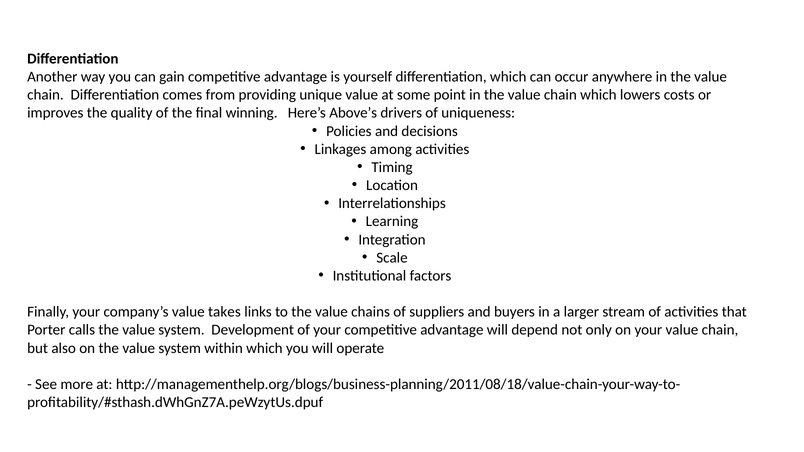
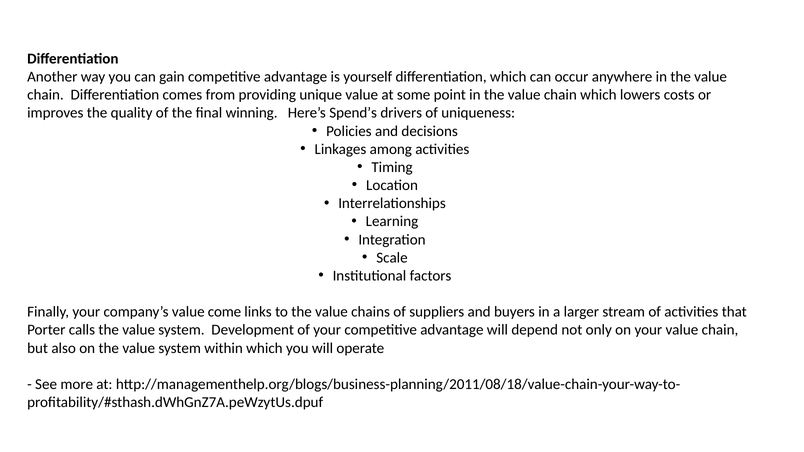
Above’s: Above’s -> Spend’s (353, 113)
takes: takes -> come (225, 312)
